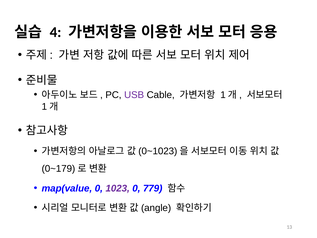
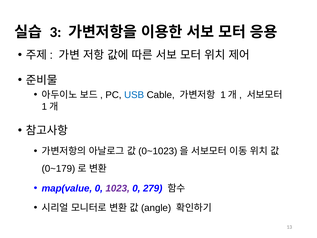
4: 4 -> 3 (55, 32)
USB colour: purple -> blue (134, 95)
779: 779 -> 279 (153, 188)
